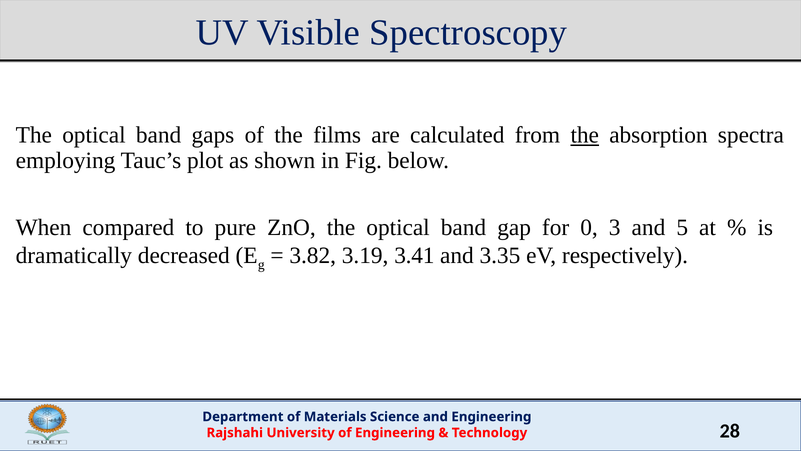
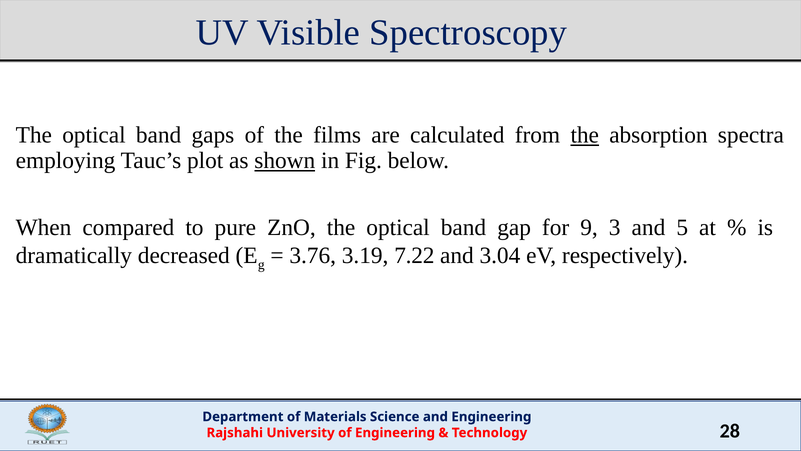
shown underline: none -> present (285, 160)
0: 0 -> 9 (589, 228)
3.82: 3.82 -> 3.76 (313, 256)
3.41: 3.41 -> 7.22 (414, 256)
3.35: 3.35 -> 3.04 (500, 256)
